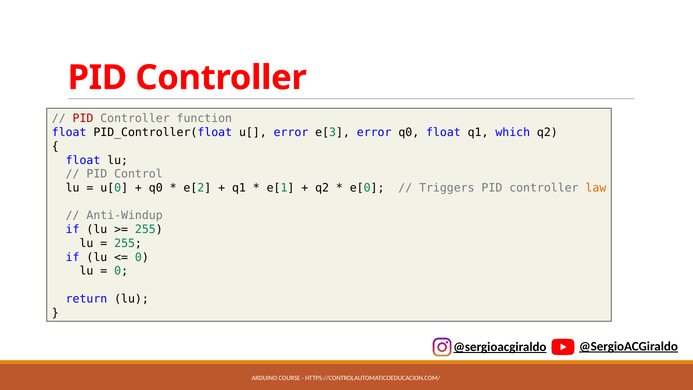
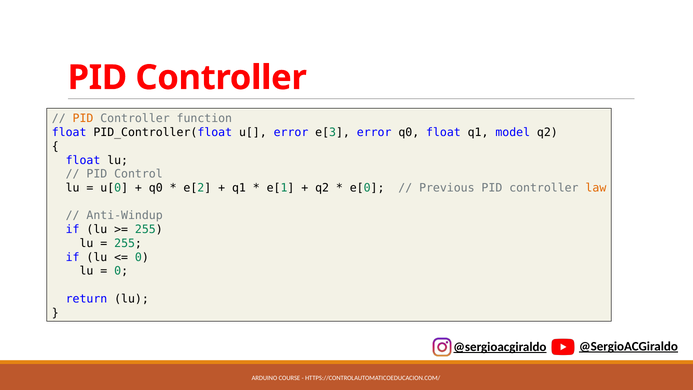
PID colour: red -> orange (83, 119)
which: which -> model (513, 132)
Triggers: Triggers -> Previous (447, 188)
